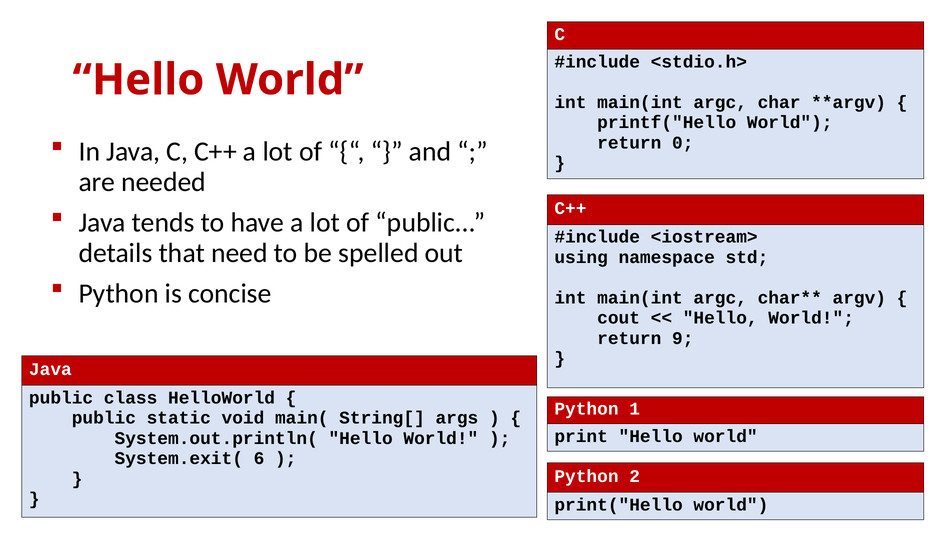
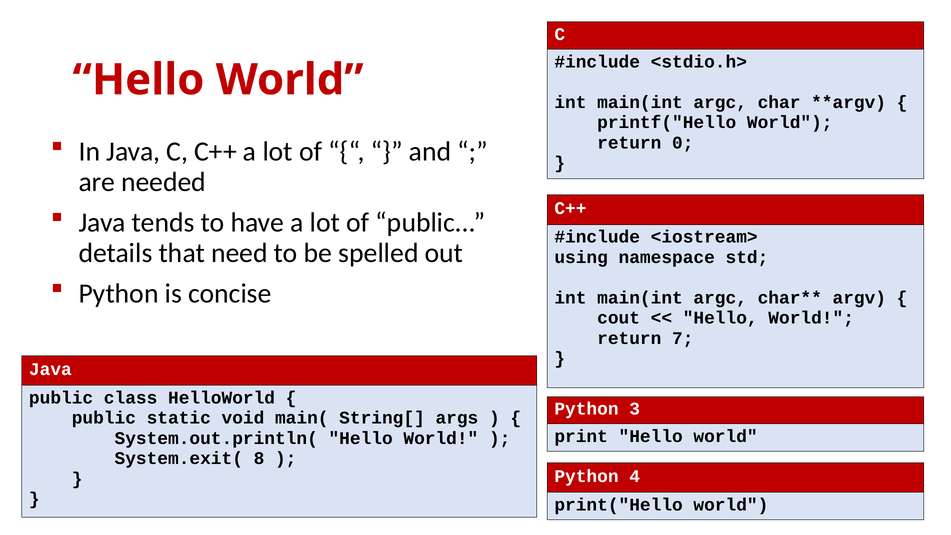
9: 9 -> 7 (683, 338)
1: 1 -> 3 (635, 409)
6: 6 -> 8 (259, 458)
2: 2 -> 4 (635, 476)
